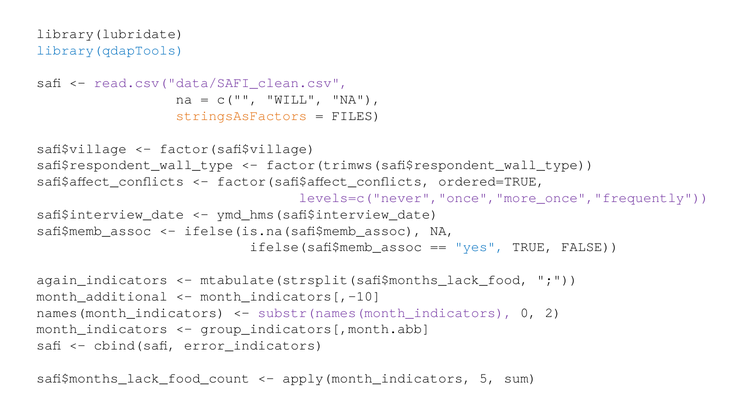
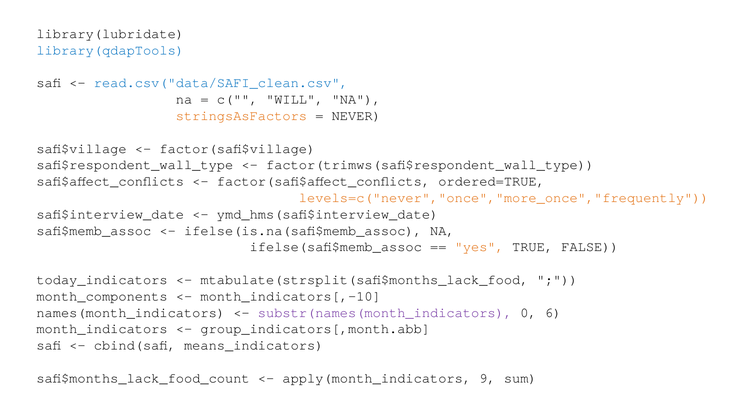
read.csv("data/SAFI_clean.csv colour: purple -> blue (221, 83)
FILES: FILES -> NEVER (356, 116)
levels=c("never","once","more_once","frequently colour: purple -> orange (504, 198)
yes colour: blue -> orange (479, 247)
again_indicators: again_indicators -> today_indicators (102, 280)
month_additional: month_additional -> month_components (102, 296)
2: 2 -> 6 (553, 313)
error_indicators: error_indicators -> means_indicators (254, 345)
5: 5 -> 9 (487, 378)
